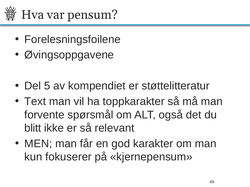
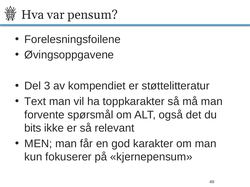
5: 5 -> 3 (47, 86)
blitt: blitt -> bits (33, 128)
